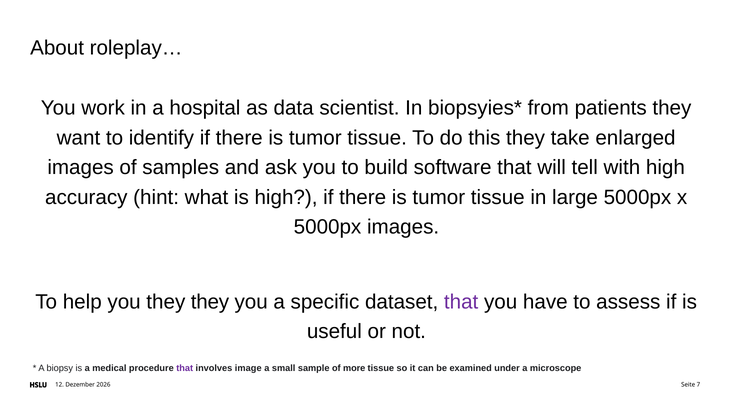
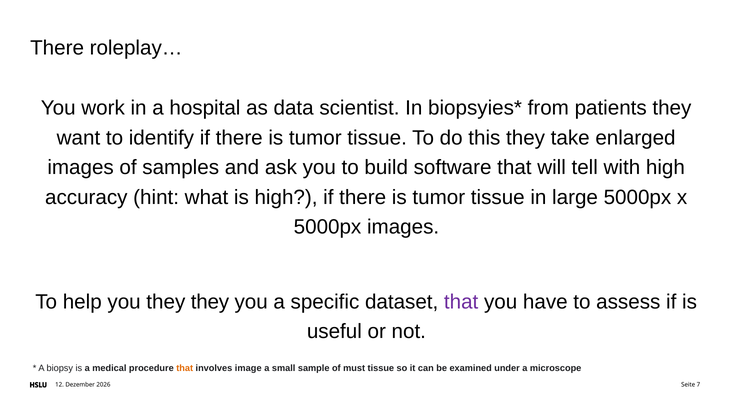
About: About -> There (57, 48)
that colour: purple -> orange (185, 368)
more: more -> must (354, 368)
